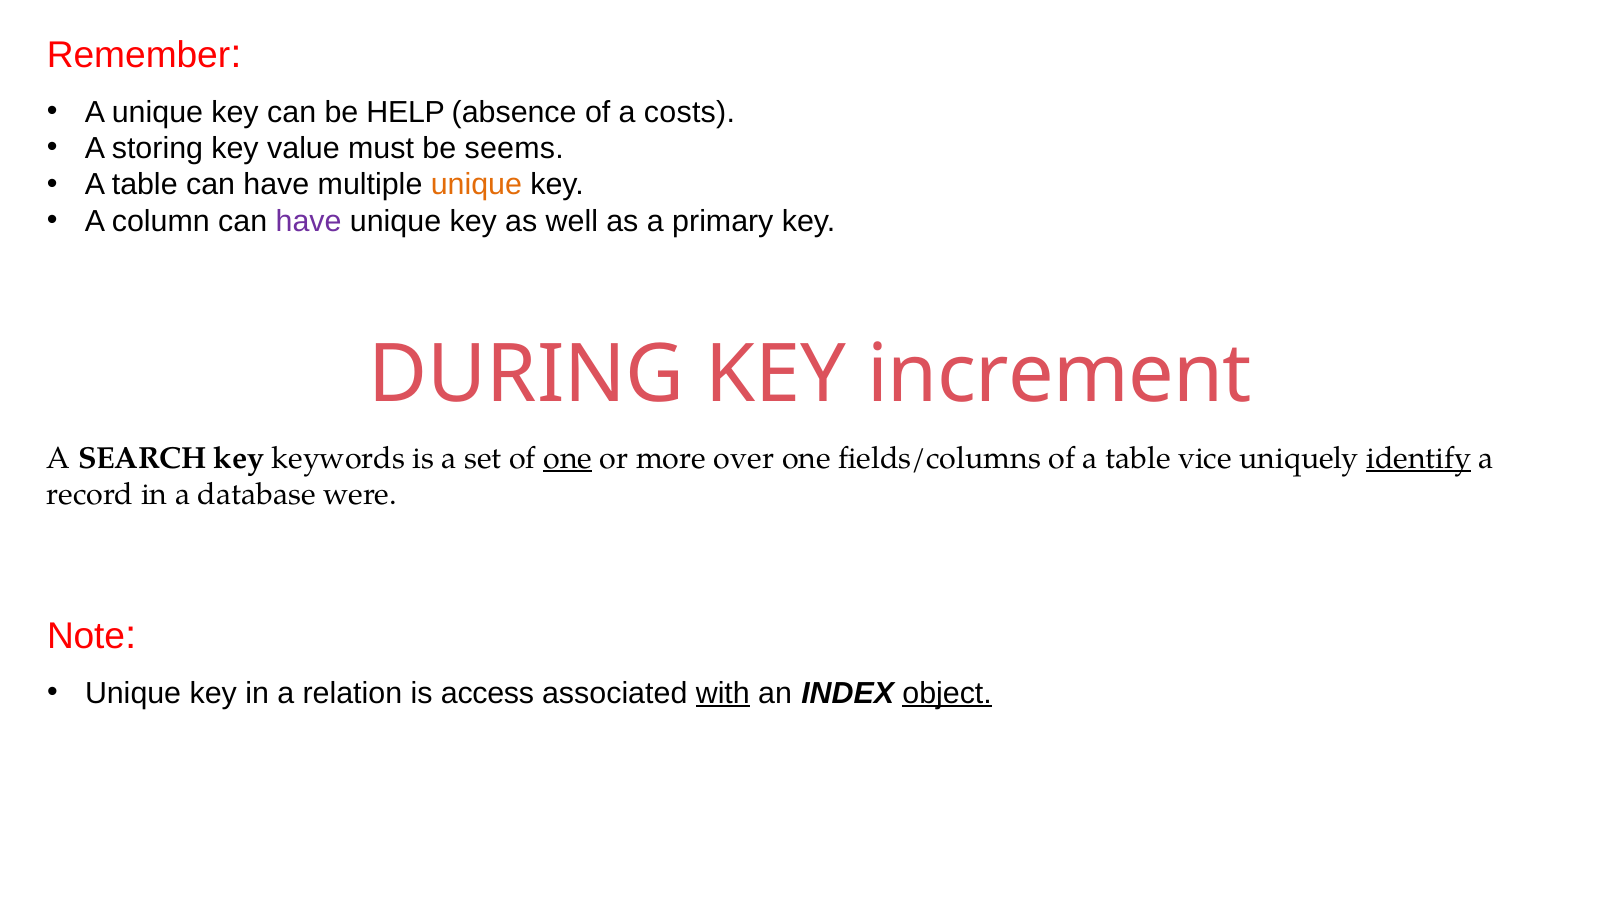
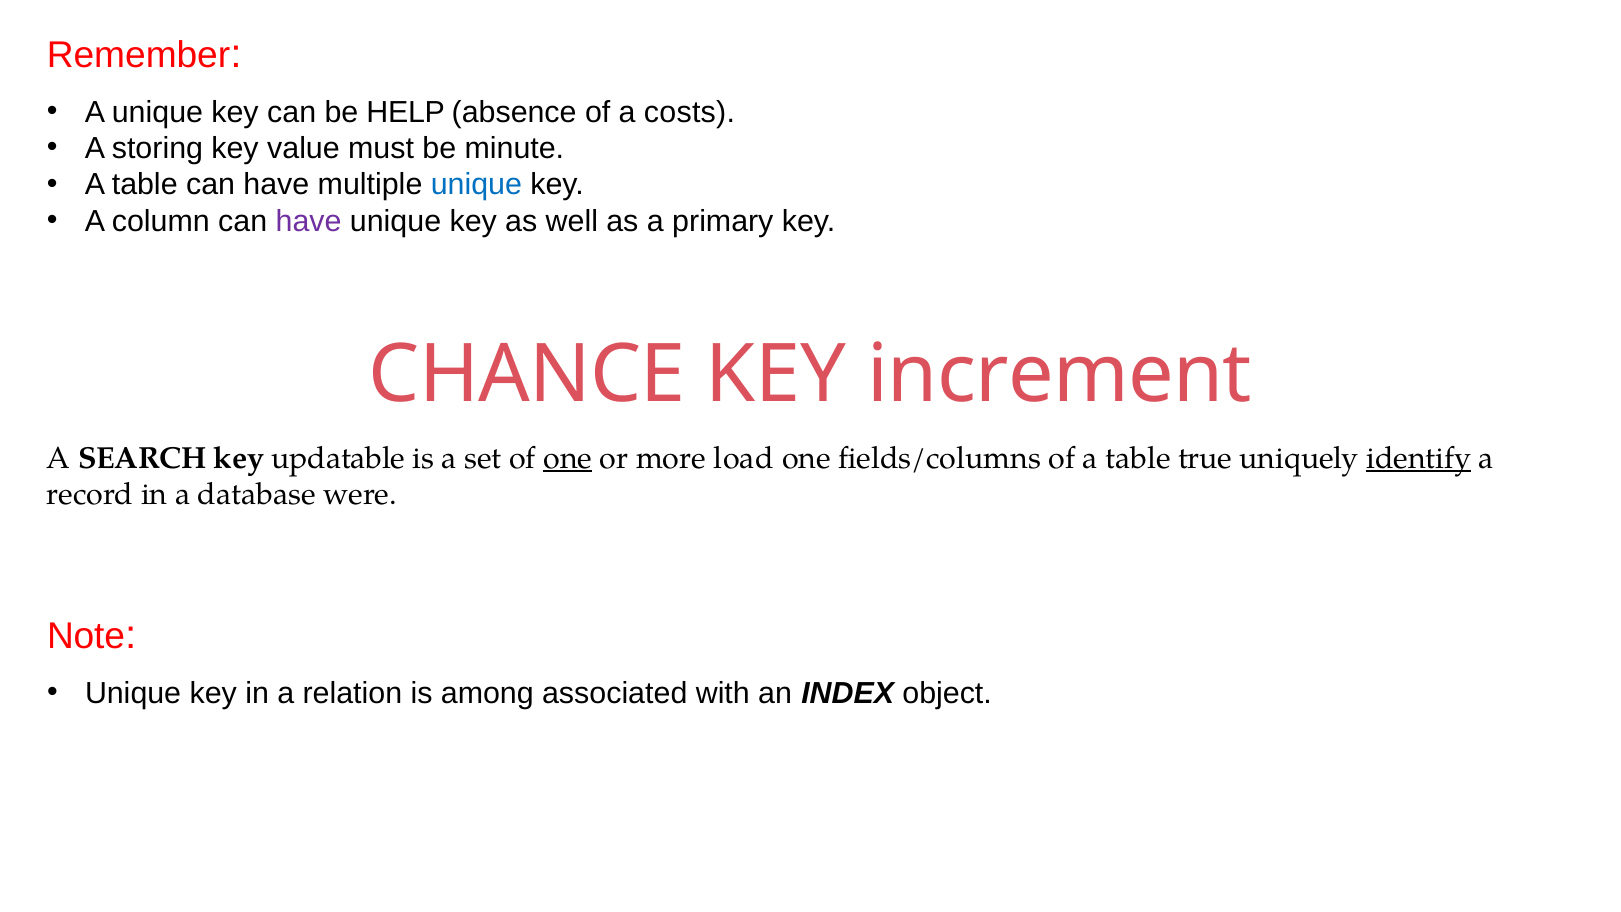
seems: seems -> minute (514, 148)
unique colour: orange -> blue (476, 185)
DURING: DURING -> CHANCE (527, 374)
keywords: keywords -> updatable (339, 458)
over: over -> load (744, 458)
vice: vice -> true (1205, 458)
access: access -> among (487, 693)
with underline: present -> none (723, 693)
object underline: present -> none (947, 693)
